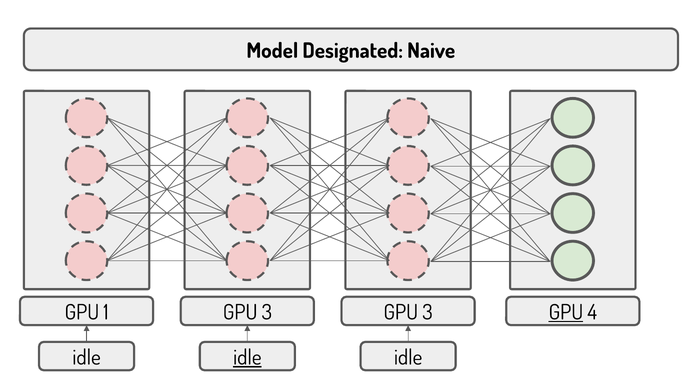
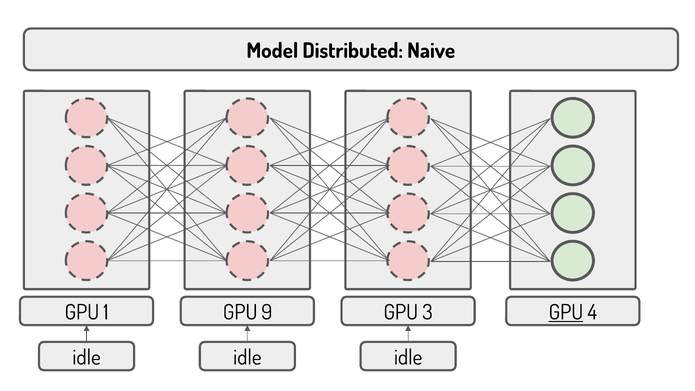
Designated: Designated -> Distributed (353, 51)
1 GPU 3: 3 -> 9 (267, 312)
idle underline: present -> none (247, 358)
